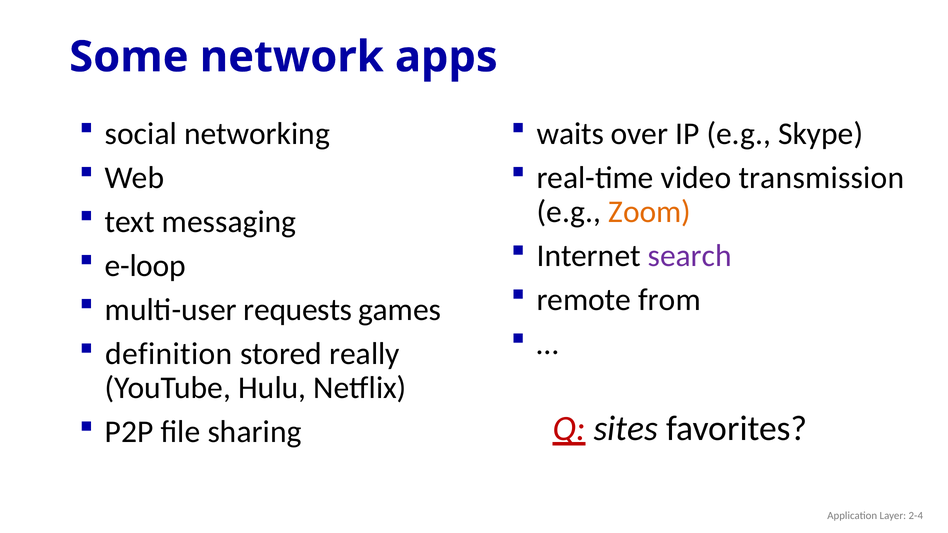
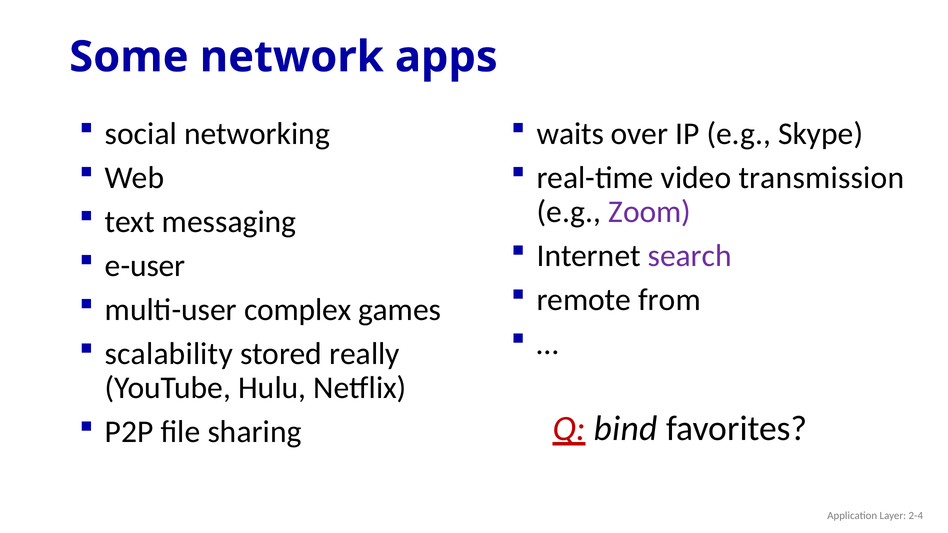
Zoom colour: orange -> purple (650, 212)
e-loop: e-loop -> e-user (145, 266)
requests: requests -> complex (298, 310)
definition: definition -> scalability (169, 354)
sites: sites -> bind (626, 429)
